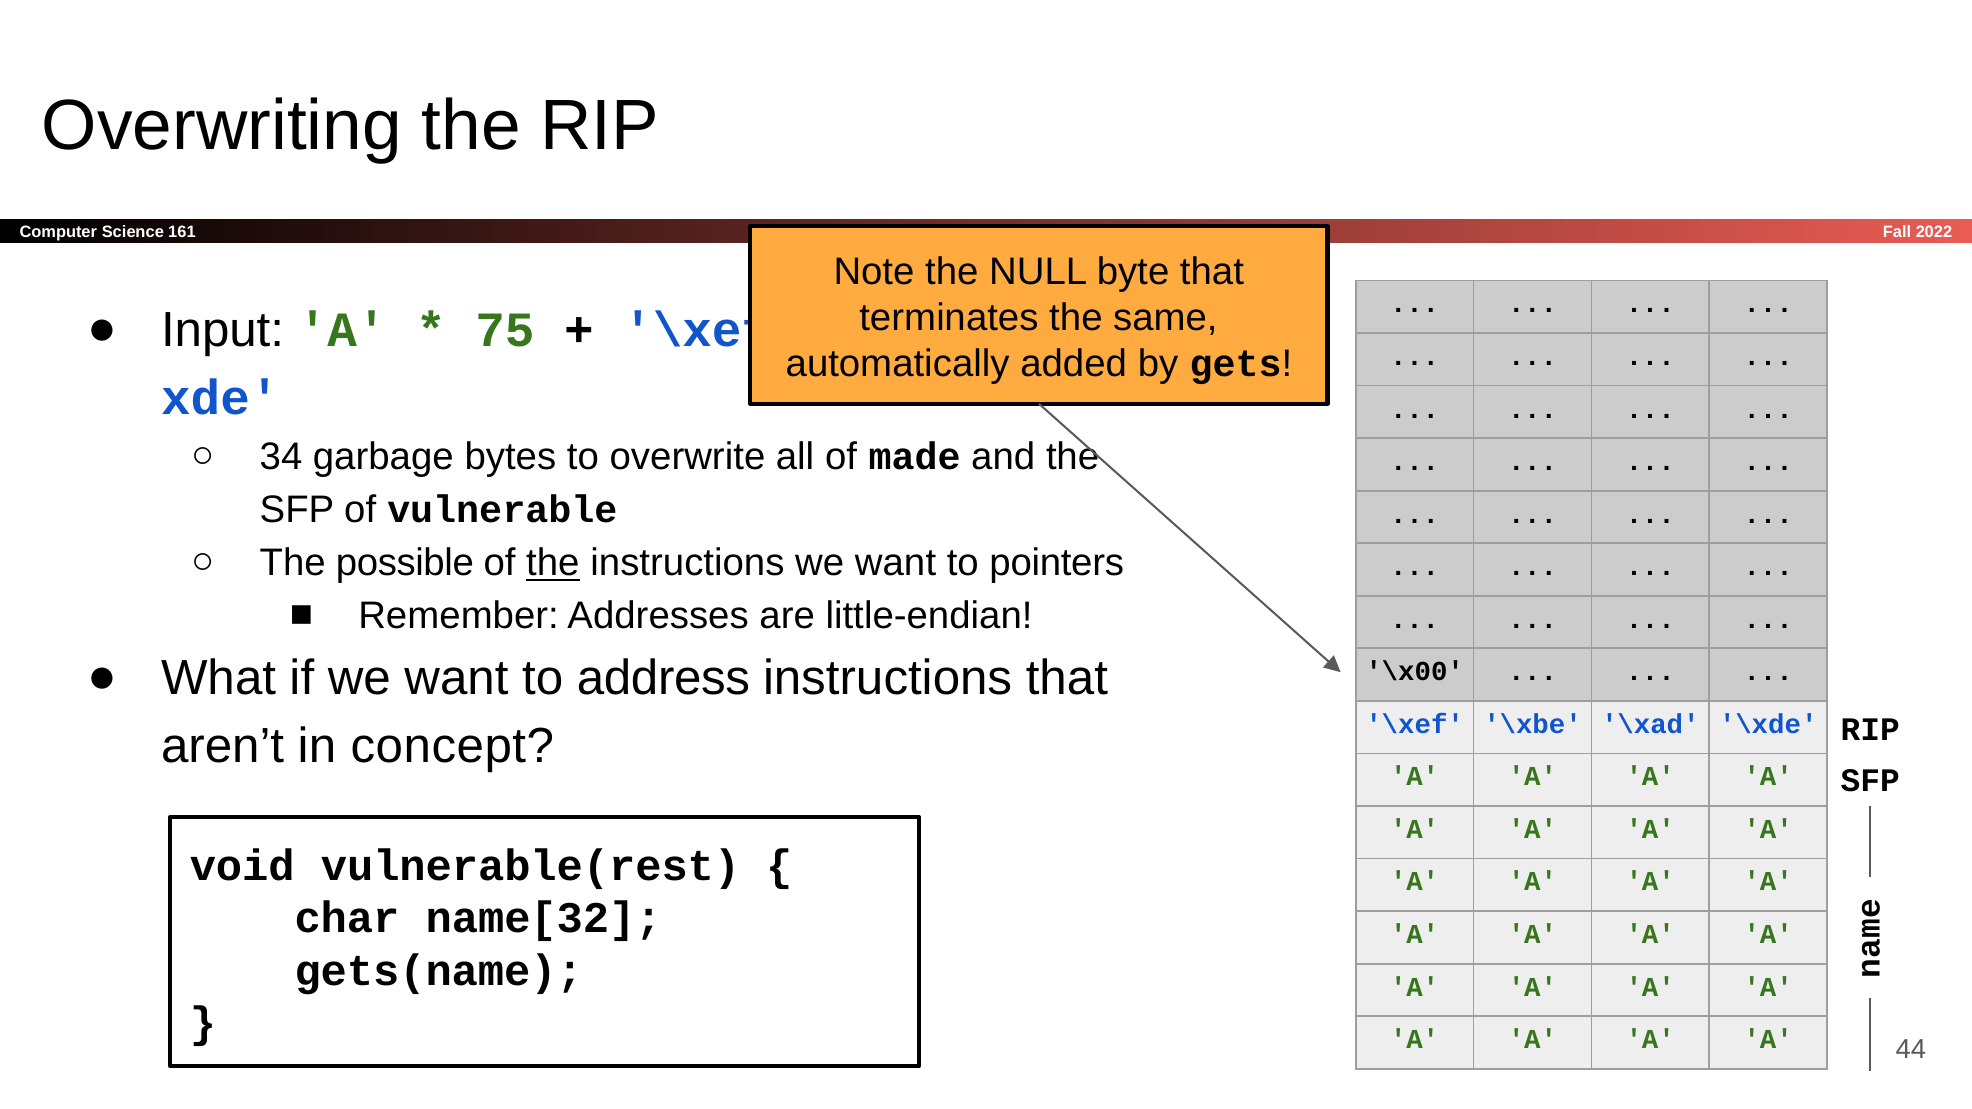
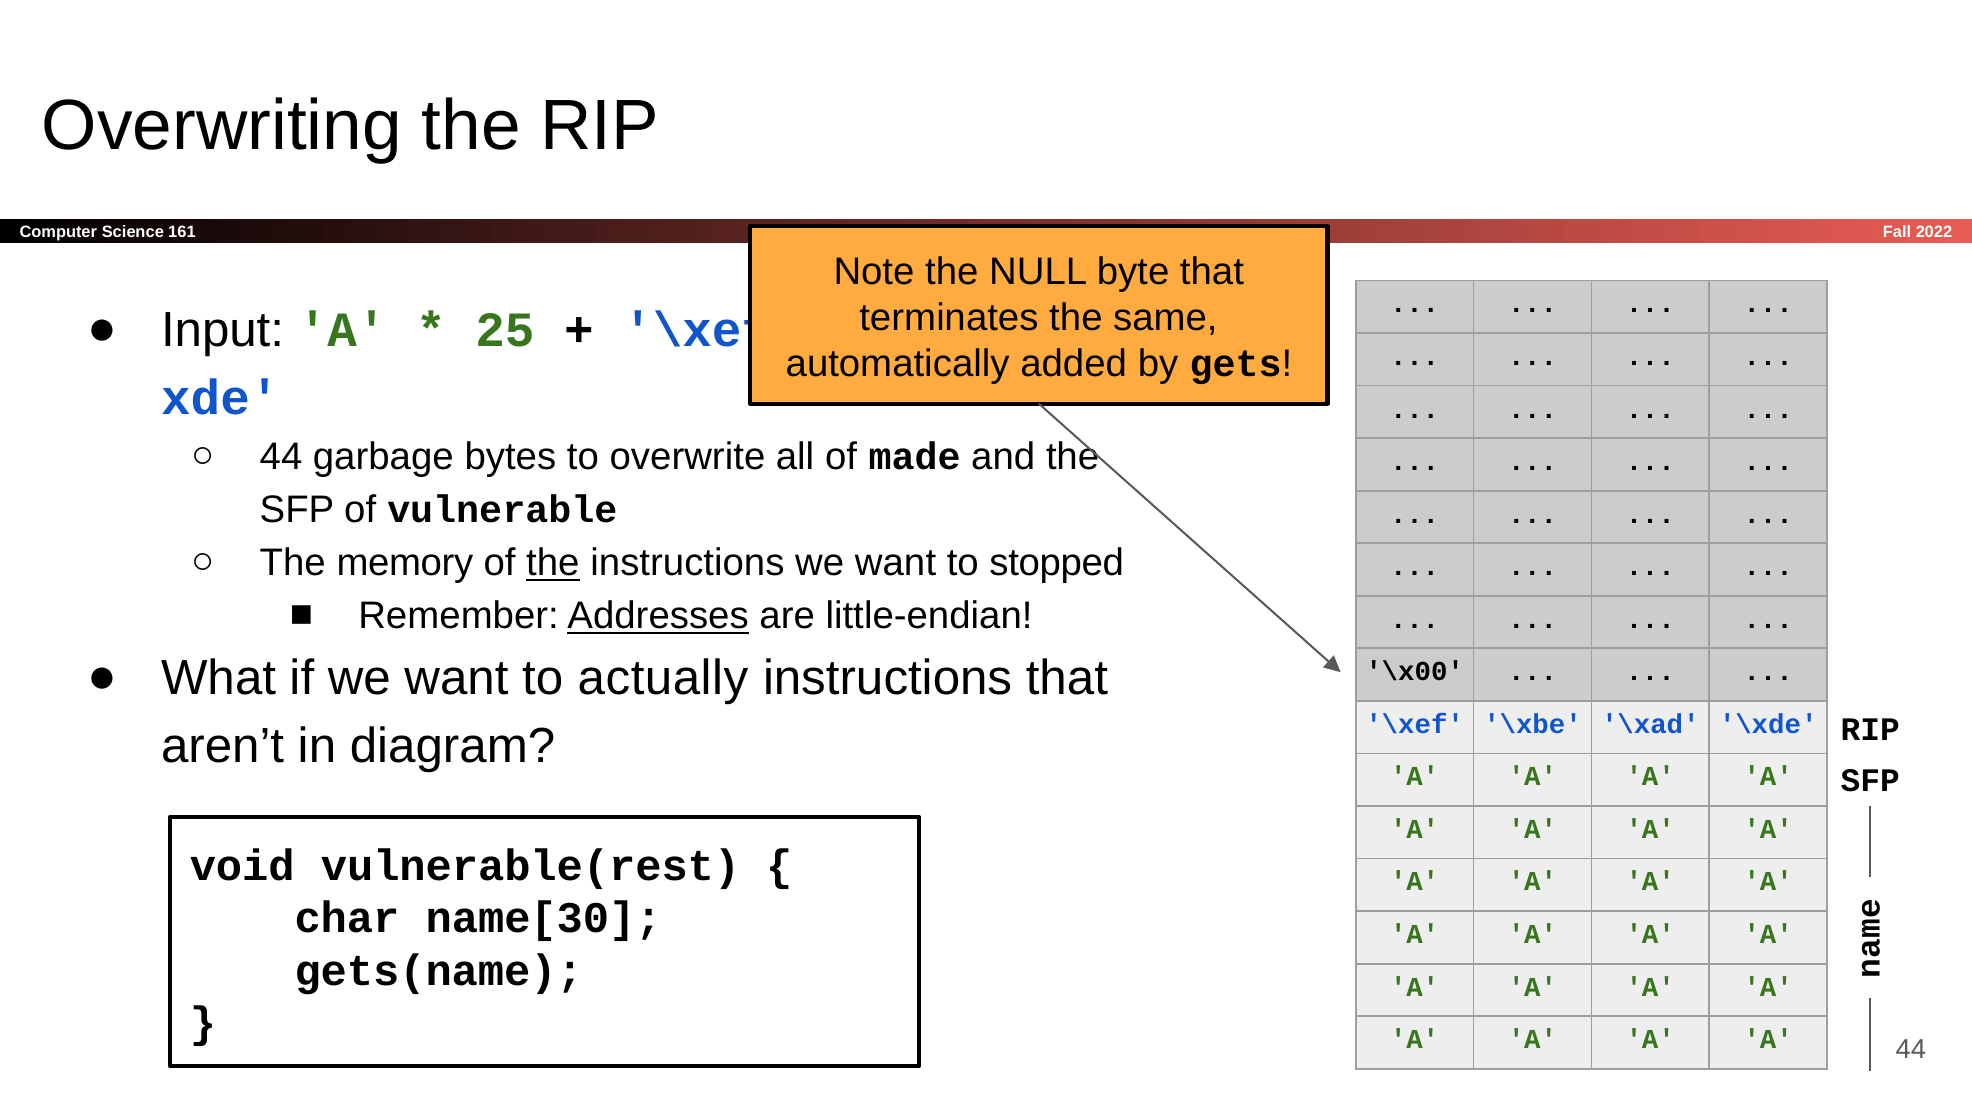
75: 75 -> 25 (505, 330)
34: 34 -> 44 (281, 457)
possible: possible -> memory (405, 563)
pointers: pointers -> stopped (1057, 563)
Addresses underline: none -> present (658, 616)
address: address -> actually (663, 679)
concept: concept -> diagram (453, 747)
name[32: name[32 -> name[30 (544, 919)
